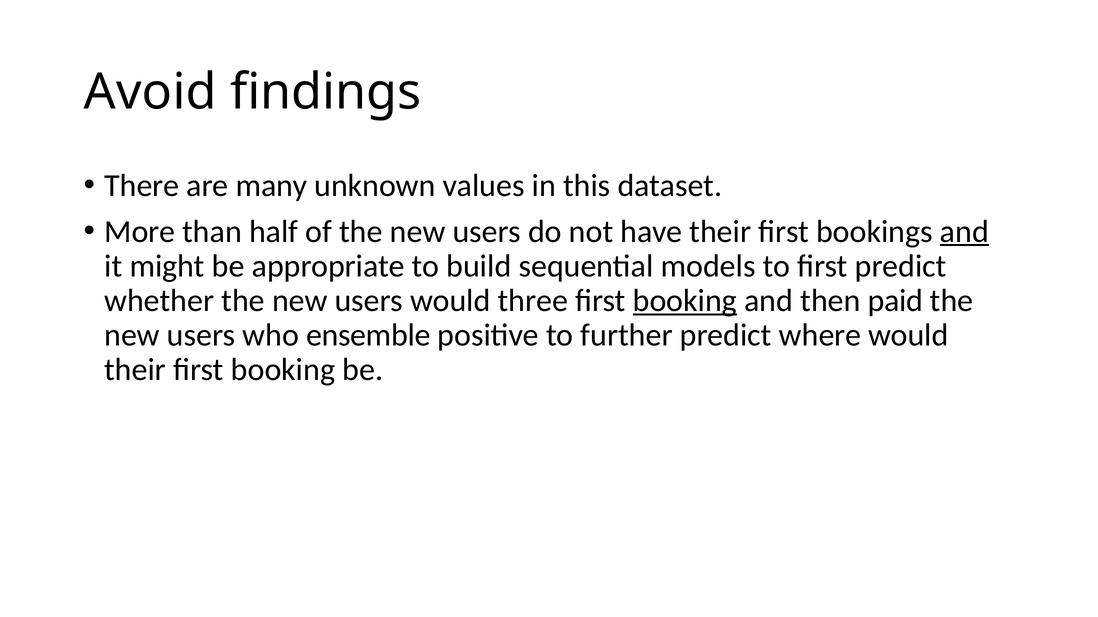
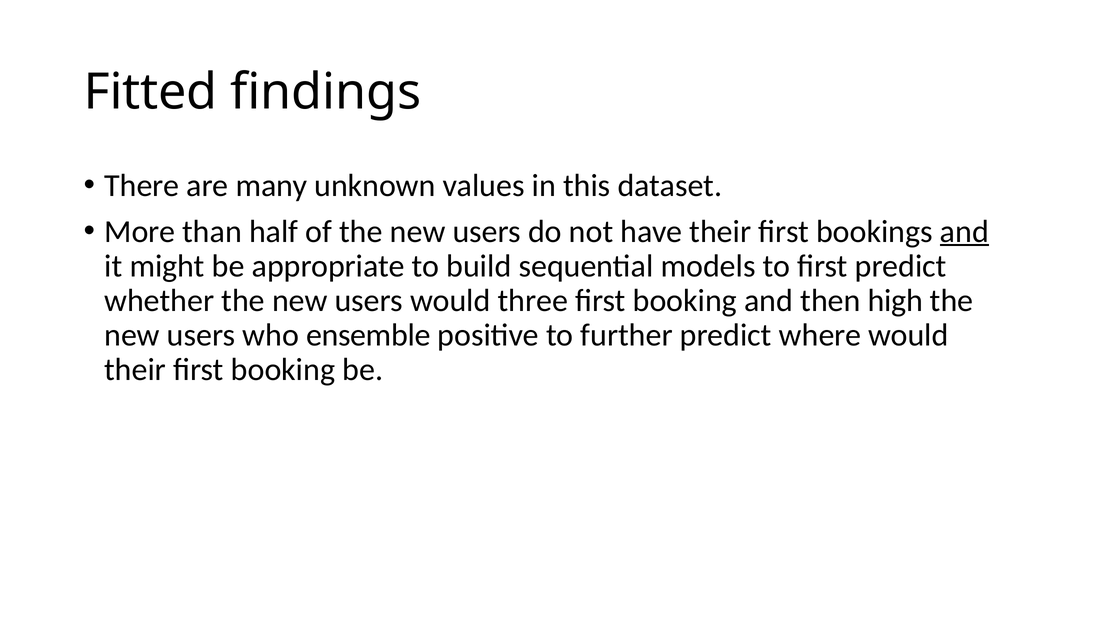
Avoid: Avoid -> Fitted (150, 92)
booking underline: present -> none (685, 301)
paid: paid -> high (895, 301)
